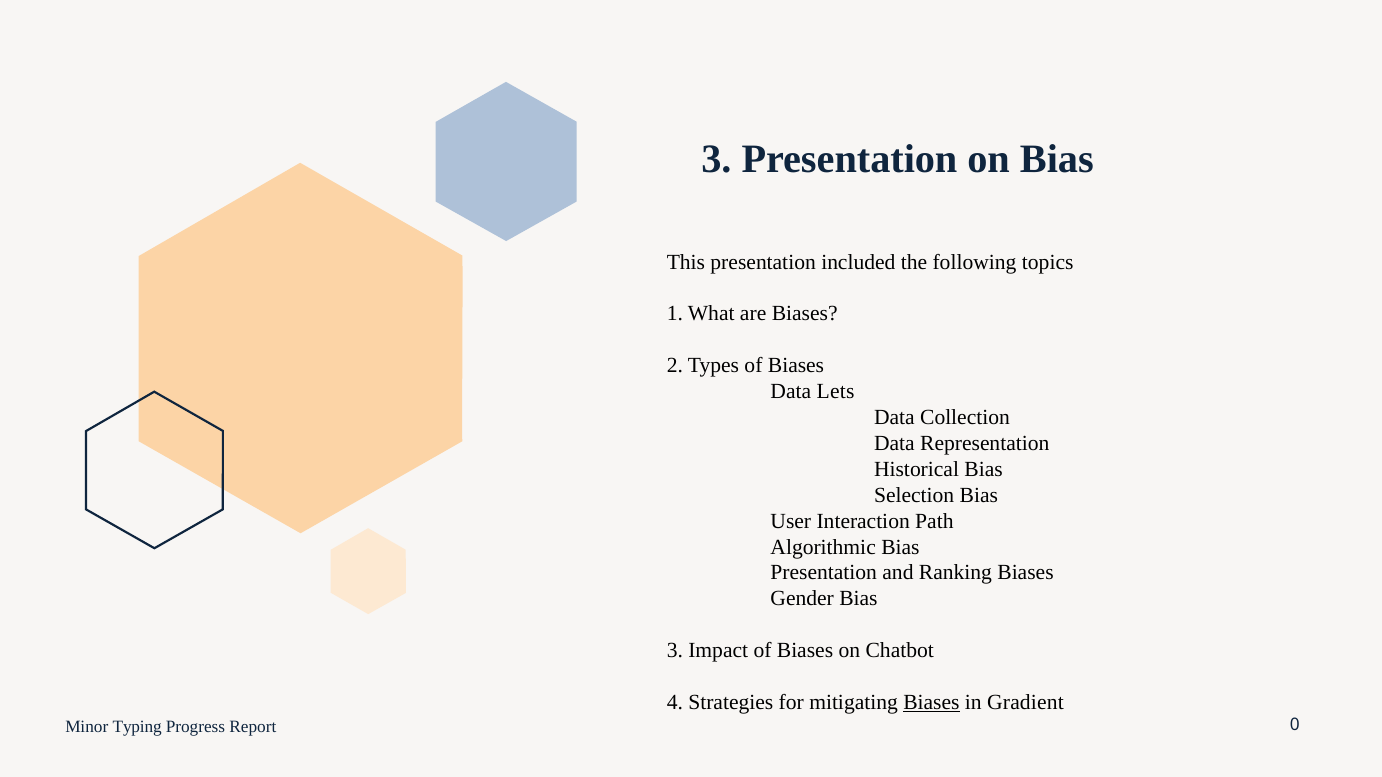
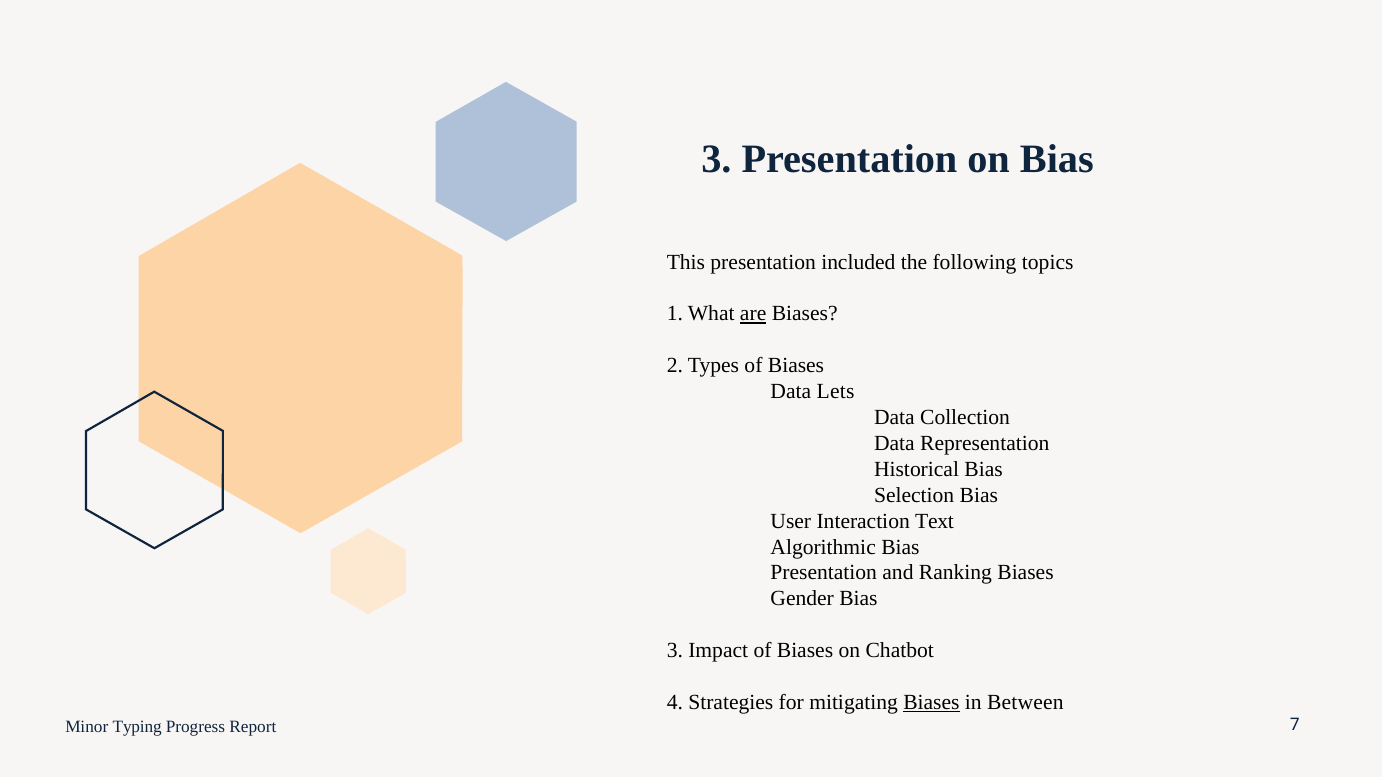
are underline: none -> present (753, 314)
Path: Path -> Text (935, 521)
Gradient: Gradient -> Between (1025, 703)
0: 0 -> 7 (1295, 725)
